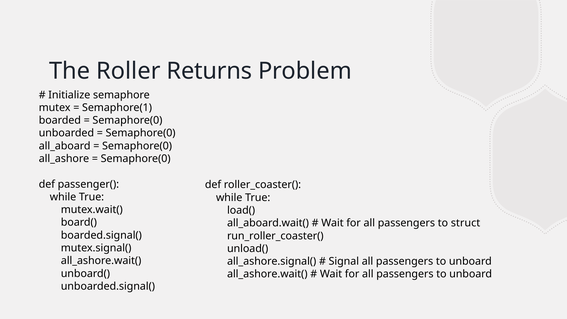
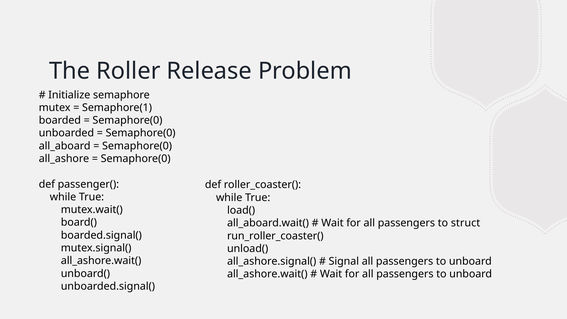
Returns: Returns -> Release (209, 71)
